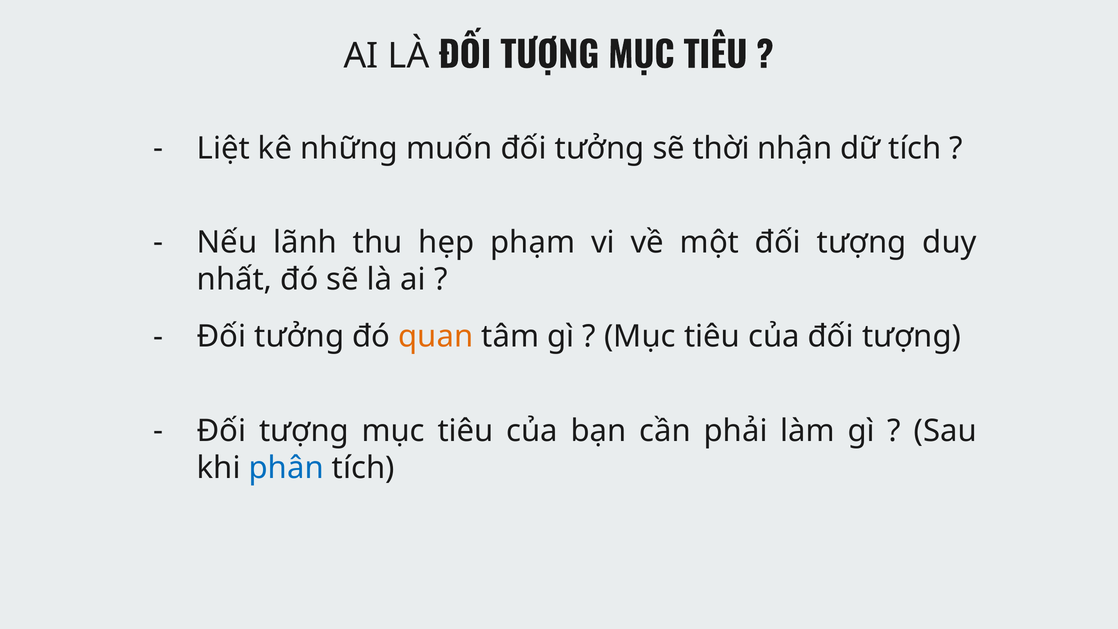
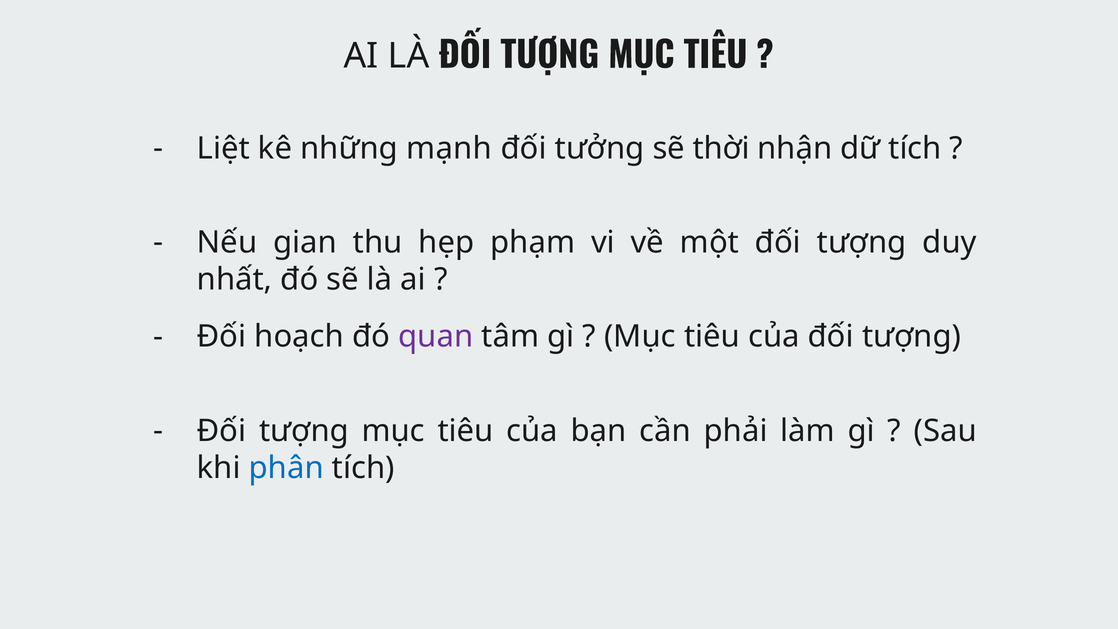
muốn: muốn -> mạnh (449, 148)
lãnh: lãnh -> gian (305, 242)
tưởng: tưởng -> hoạch (299, 337)
quan colour: orange -> purple (436, 337)
